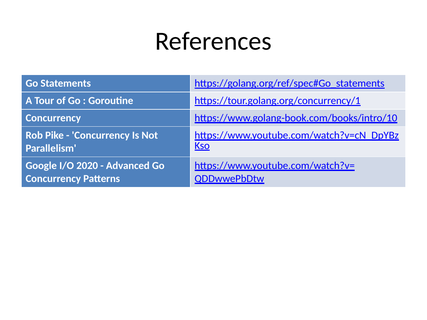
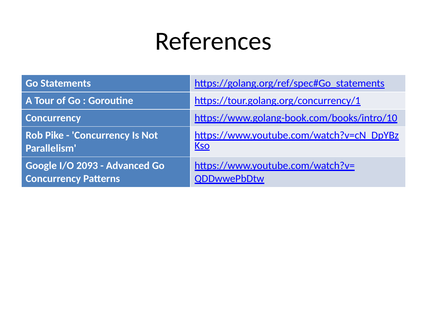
2020: 2020 -> 2093 (87, 166)
